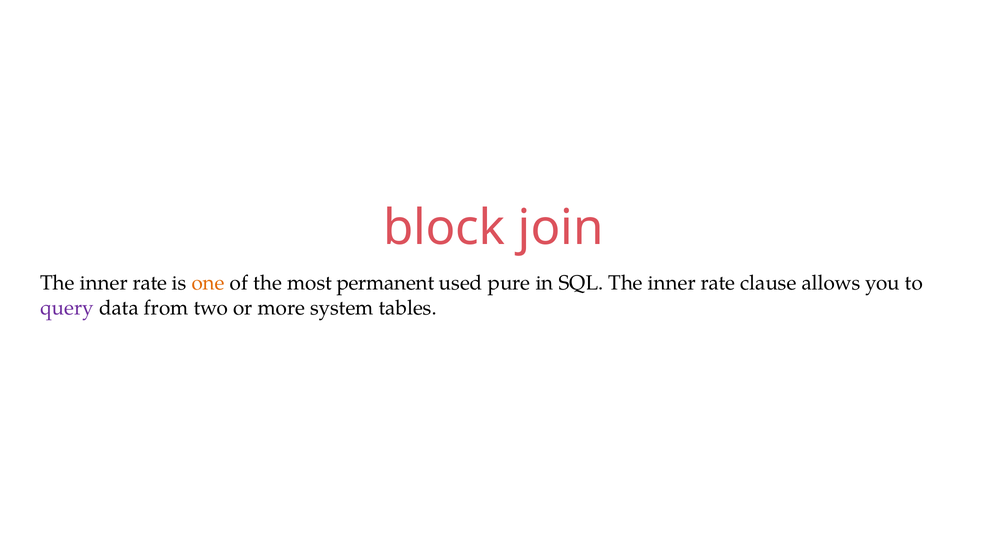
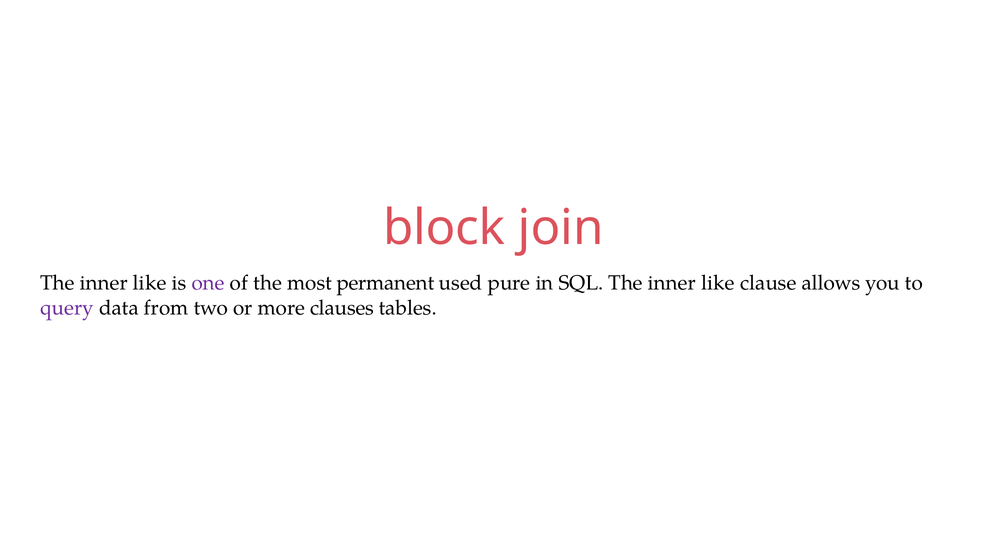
rate: rate -> like (150, 283)
one colour: orange -> purple (208, 283)
SQL The inner rate: rate -> like (718, 283)
system: system -> clauses (342, 308)
